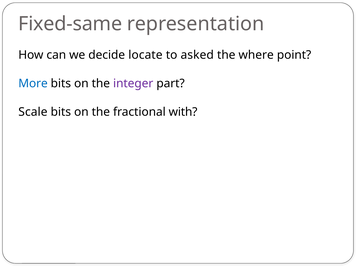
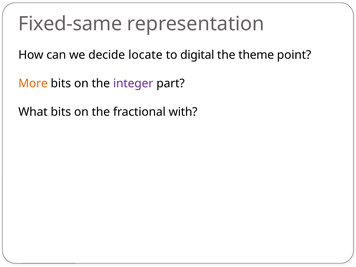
asked: asked -> digital (197, 55)
where: where -> theme (256, 55)
More colour: blue -> orange (33, 84)
Scale: Scale -> What (33, 112)
